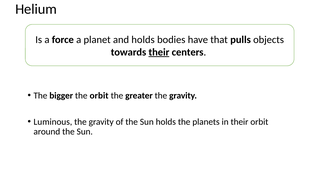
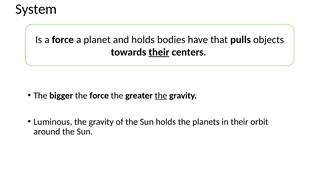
Helium: Helium -> System (36, 9)
the orbit: orbit -> force (99, 96)
the underline: none -> present (161, 96)
